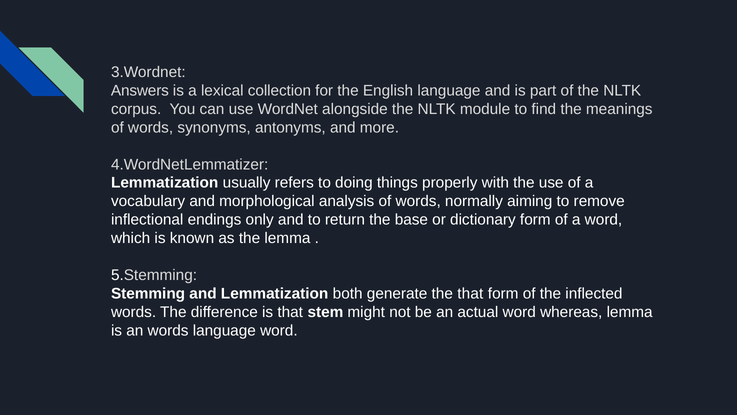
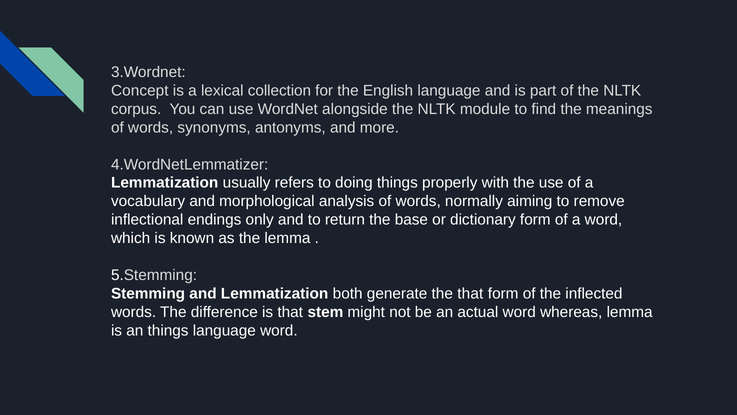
Answers: Answers -> Concept (140, 91)
an words: words -> things (168, 330)
